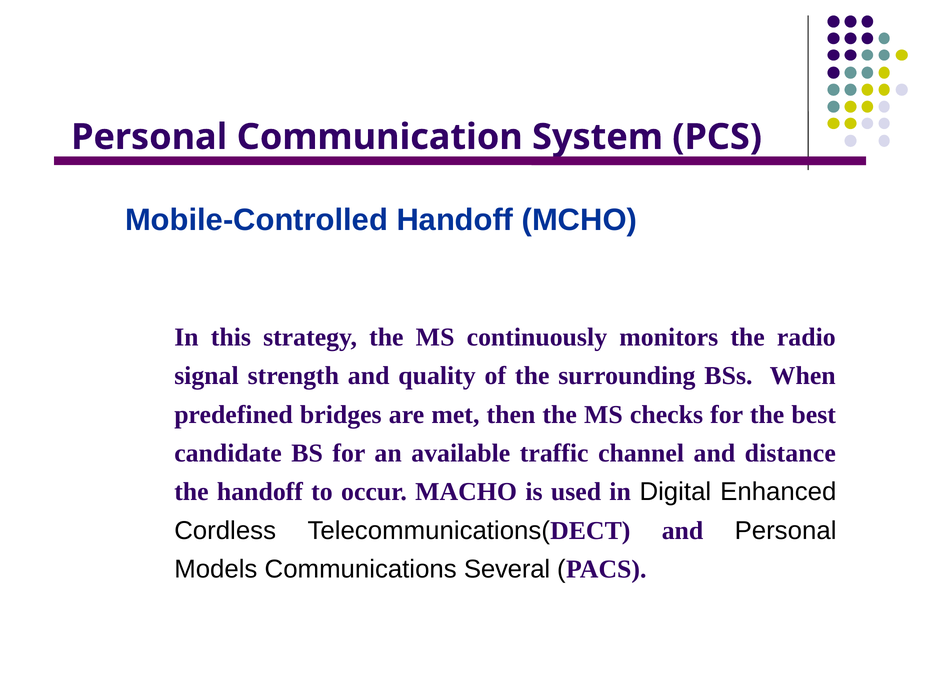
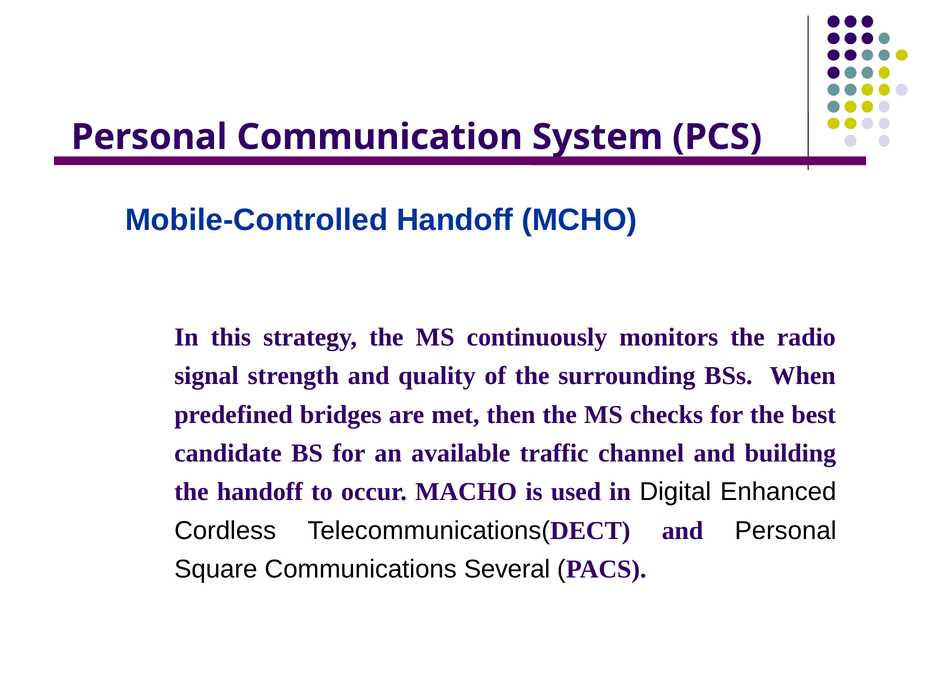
distance: distance -> building (790, 453)
Models: Models -> Square (216, 569)
